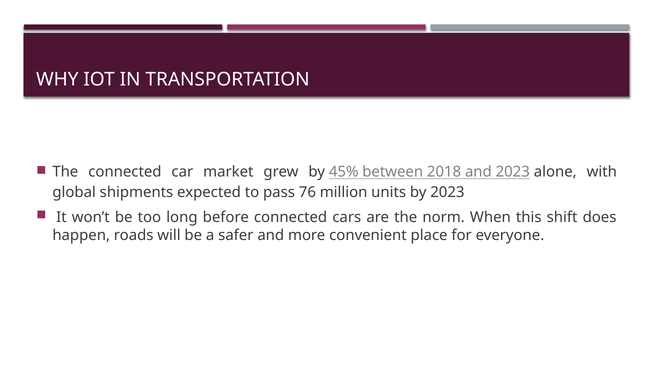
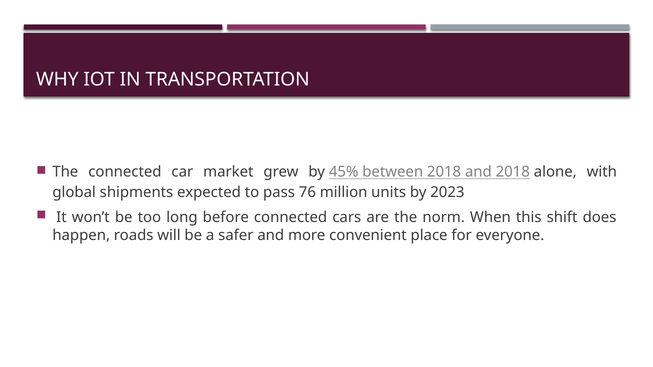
and 2023: 2023 -> 2018 (513, 172)
